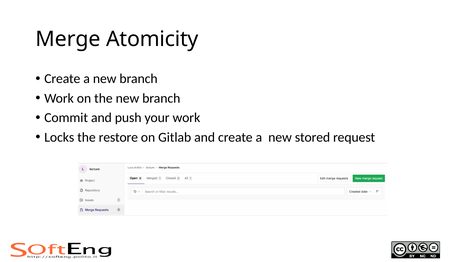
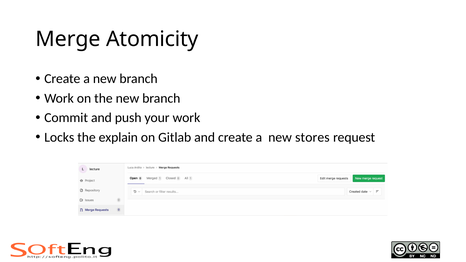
restore: restore -> explain (118, 137)
stored: stored -> stores (312, 137)
